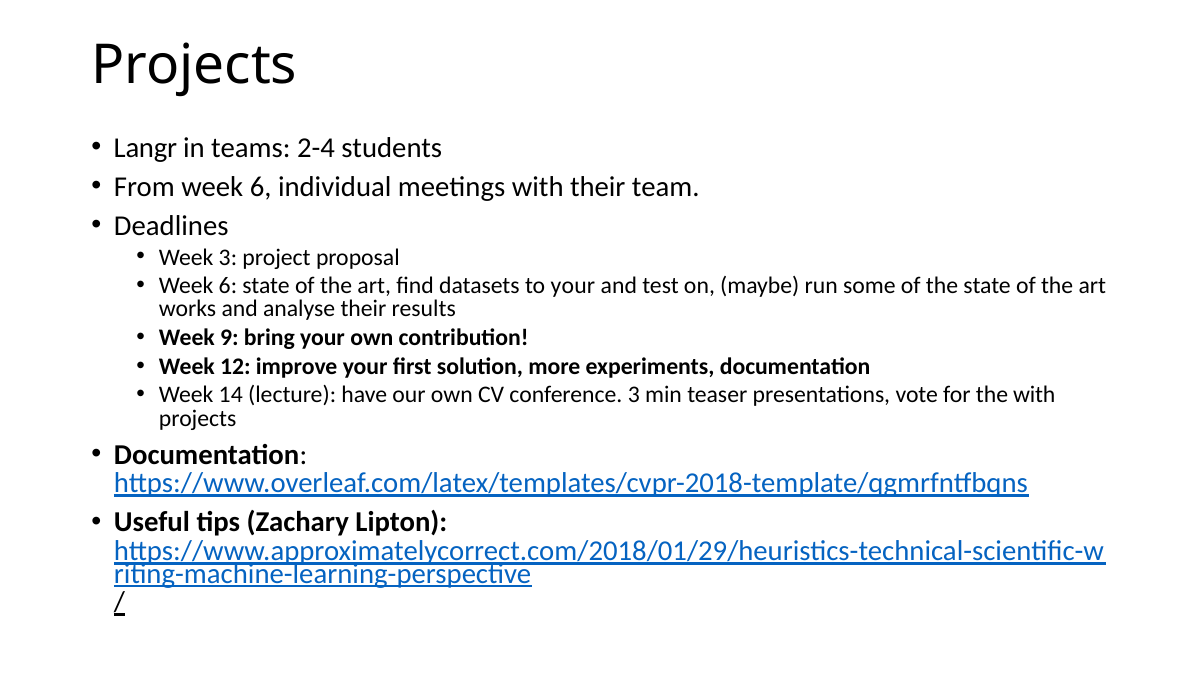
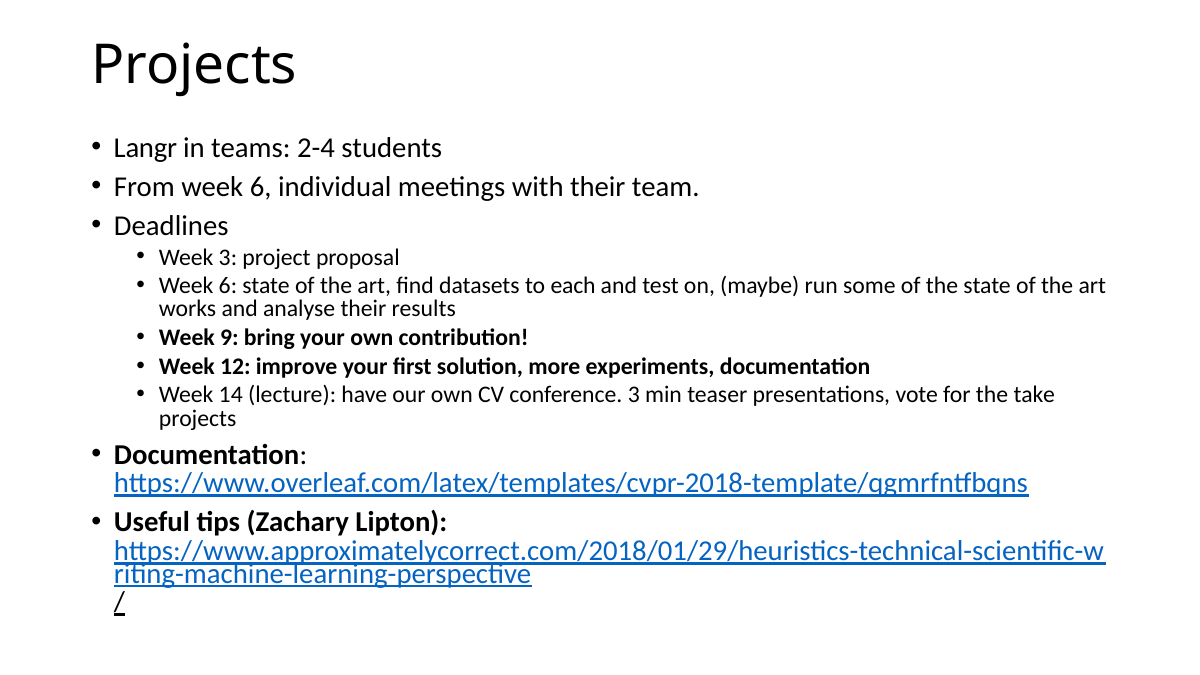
to your: your -> each (573, 286)
the with: with -> take (1034, 395)
